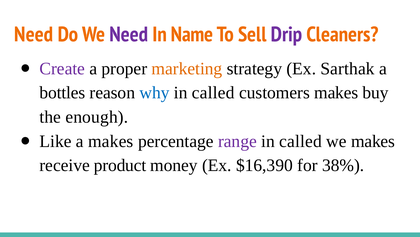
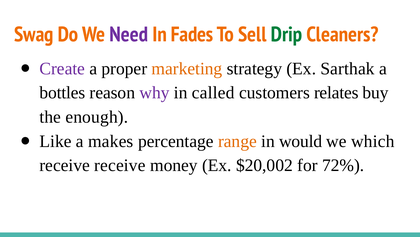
Need: Need -> Swag (34, 34)
Name: Name -> Fades (192, 34)
Drip colour: purple -> green (287, 34)
why colour: blue -> purple (155, 93)
customers makes: makes -> relates (336, 93)
range colour: purple -> orange (237, 141)
called: called -> would (301, 141)
we makes: makes -> which (373, 141)
receive product: product -> receive (120, 165)
$16,390: $16,390 -> $20,002 (264, 165)
38%: 38% -> 72% (343, 165)
